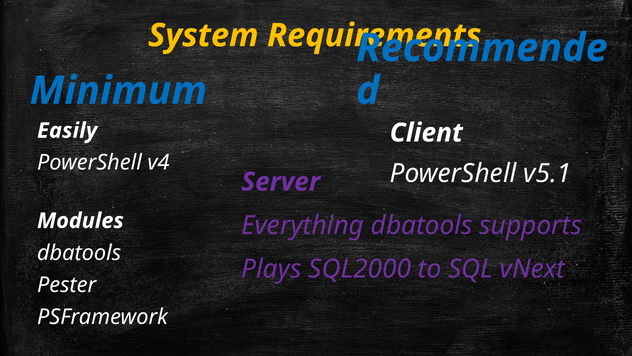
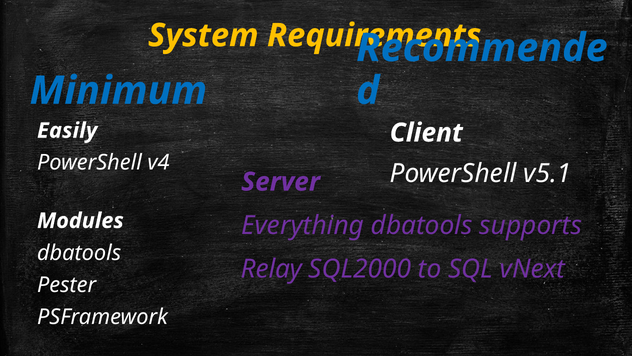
Plays: Plays -> Relay (271, 269)
